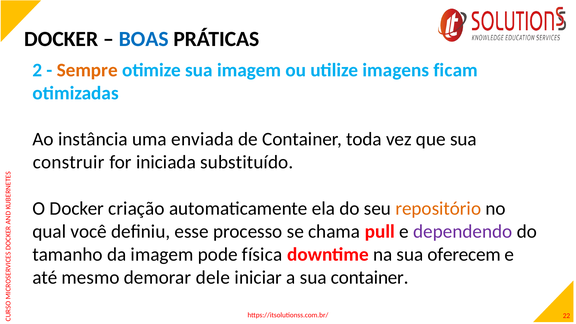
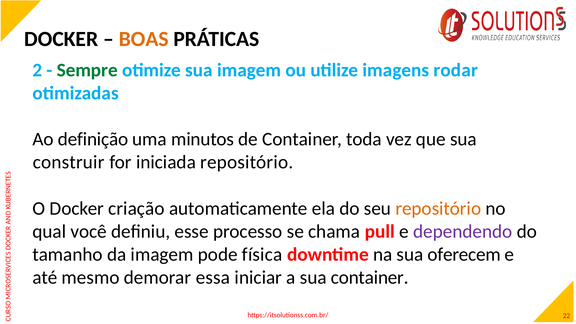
BOAS colour: blue -> orange (144, 39)
Sempre colour: orange -> green (87, 70)
ficam: ficam -> rodar (456, 70)
instância: instância -> definição (93, 139)
enviada: enviada -> minutos (203, 139)
iniciada substituído: substituído -> repositório (247, 162)
dele: dele -> essa (213, 277)
